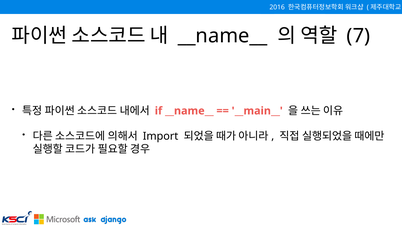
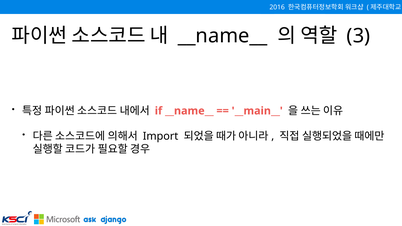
7: 7 -> 3 (358, 36)
